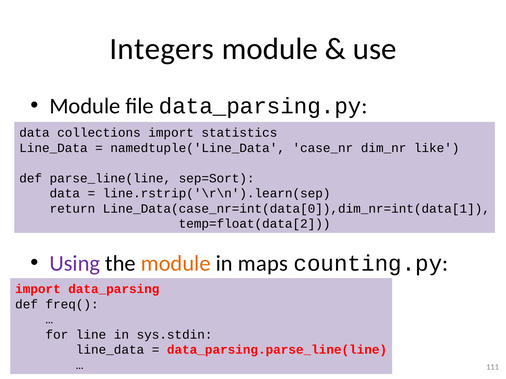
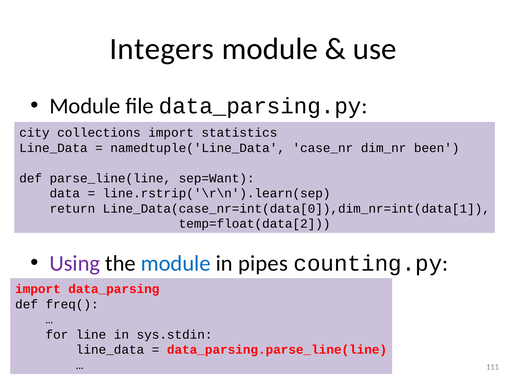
data: data -> city (34, 133)
like: like -> been (437, 148)
sep=Sort: sep=Sort -> sep=Want (217, 179)
module colour: orange -> blue (176, 264)
maps: maps -> pipes (263, 264)
